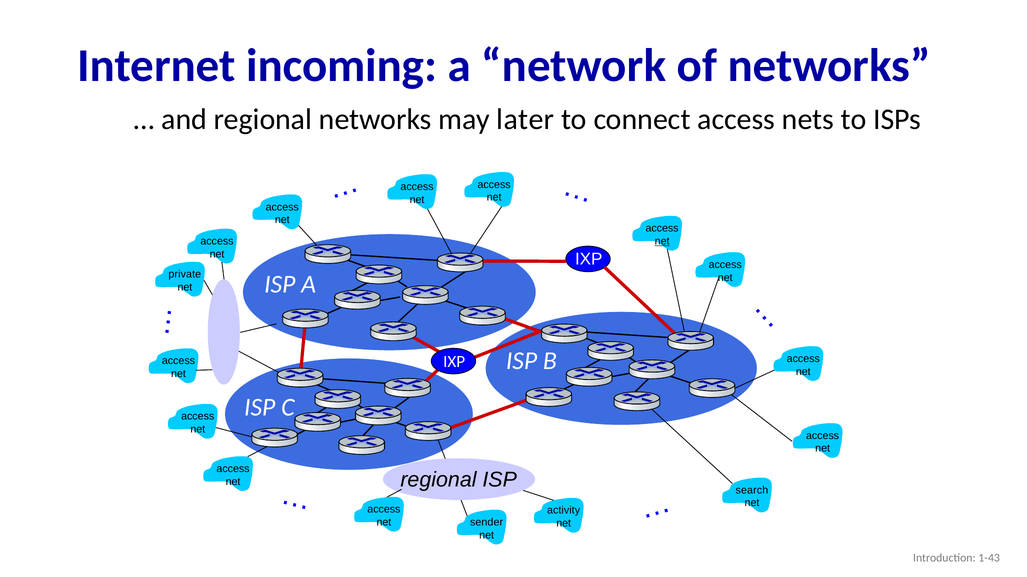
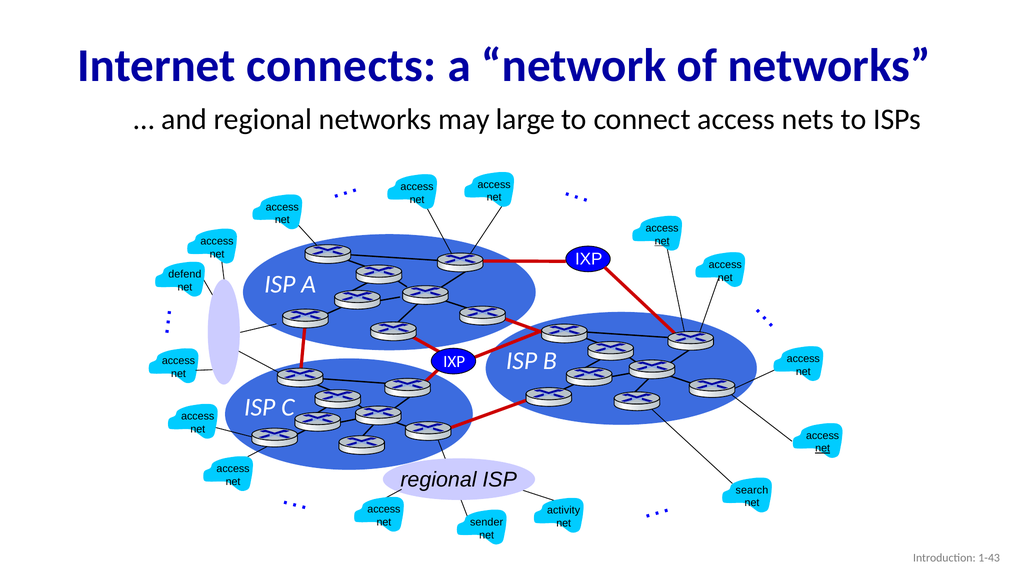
incoming: incoming -> connects (341, 66)
later: later -> large (526, 119)
private: private -> defend (185, 275)
net underline: none -> present (823, 449)
